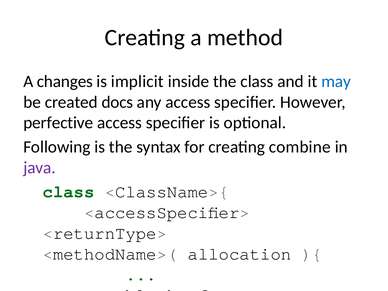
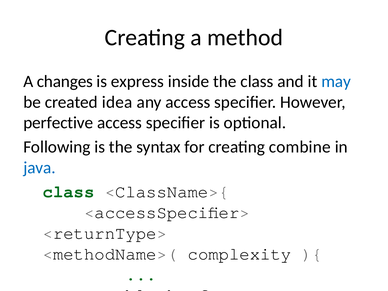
implicit: implicit -> express (137, 81)
docs: docs -> idea (117, 102)
java colour: purple -> blue (39, 168)
allocation: allocation -> complexity (239, 254)
